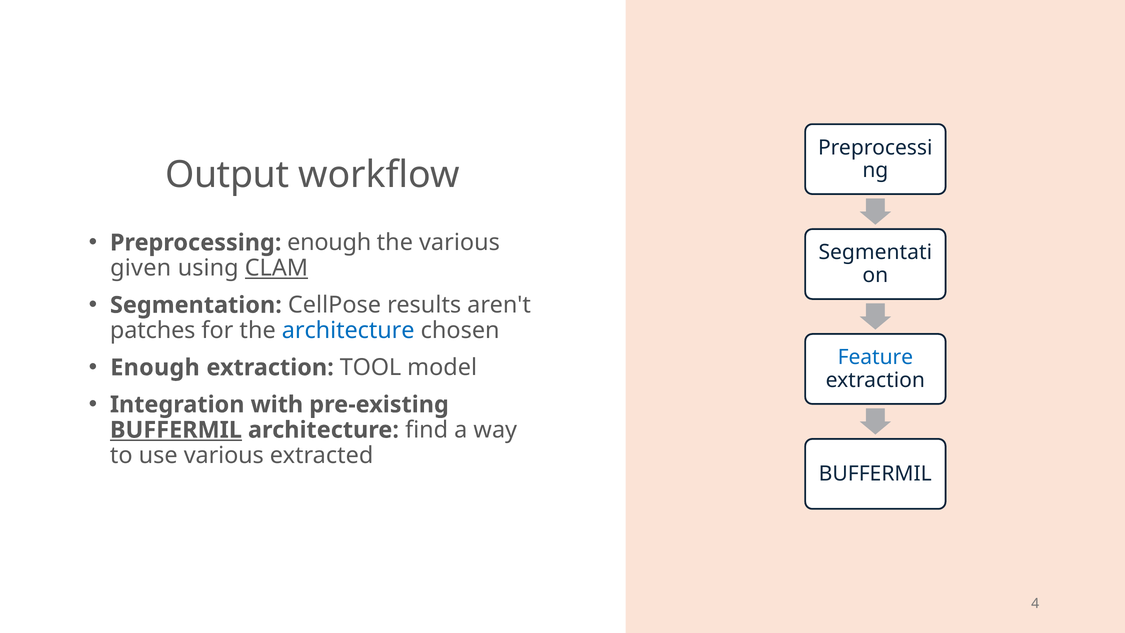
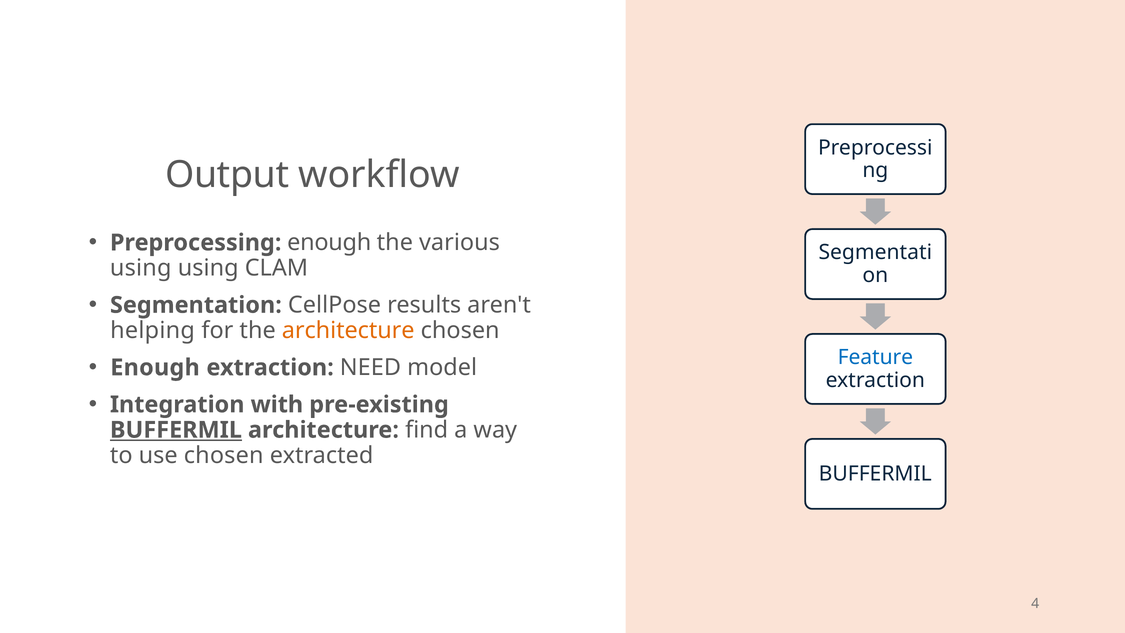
given: given -> using (141, 268)
CLAM underline: present -> none (276, 268)
patches: patches -> helping (153, 330)
architecture colour: blue -> orange (348, 330)
TOOL: TOOL -> NEED (370, 367)
use various: various -> chosen (224, 455)
